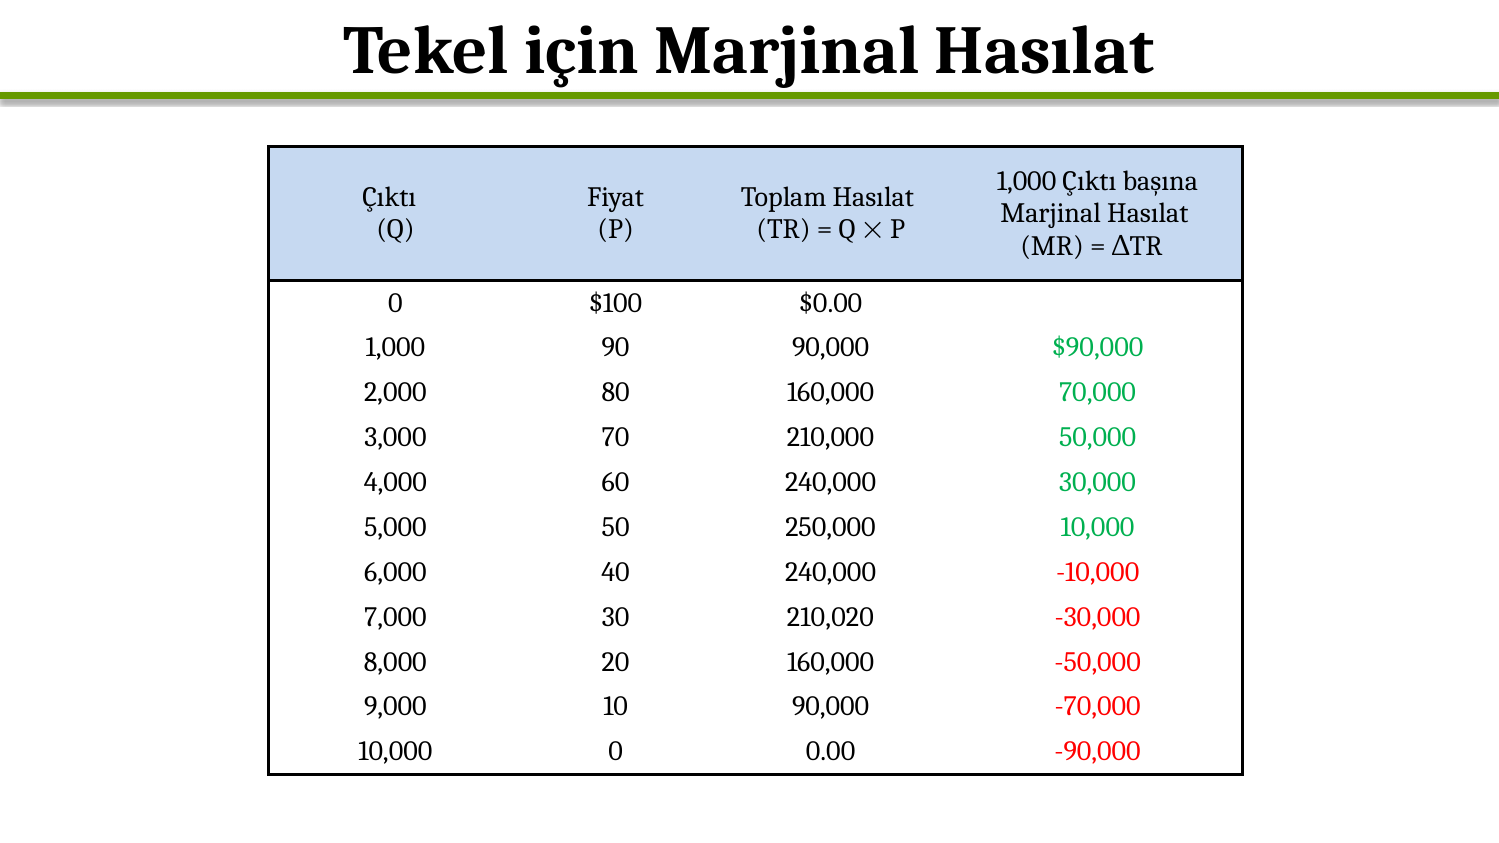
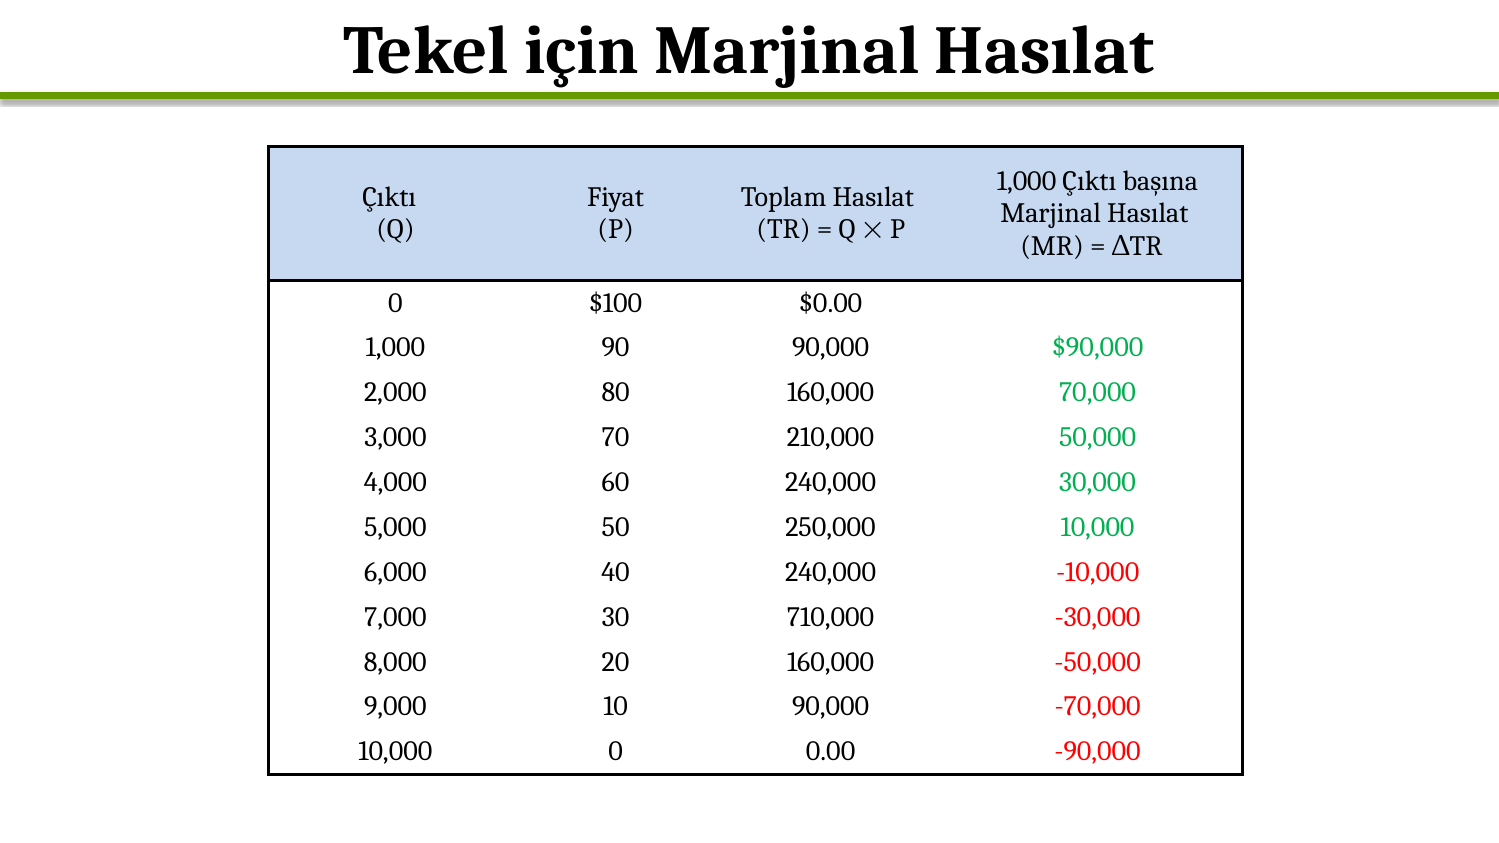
210,020: 210,020 -> 710,000 (831, 617)
